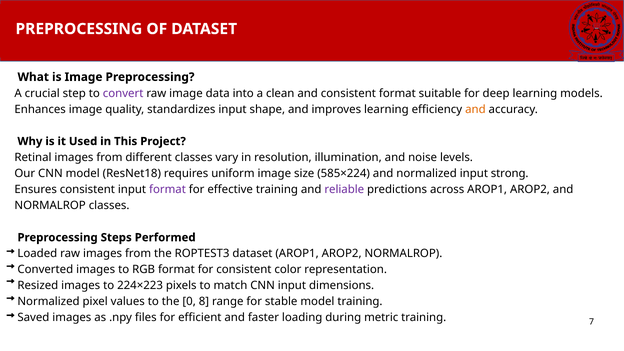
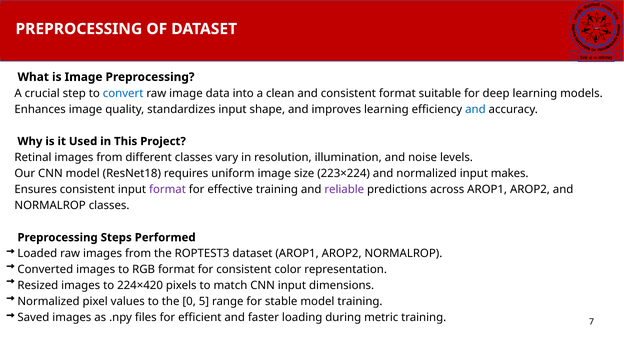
convert colour: purple -> blue (123, 93)
and colour: orange -> blue (475, 109)
585×224: 585×224 -> 223×224 (344, 173)
strong: strong -> makes (510, 173)
224×223: 224×223 -> 224×420 (140, 286)
8: 8 -> 5 (204, 302)
